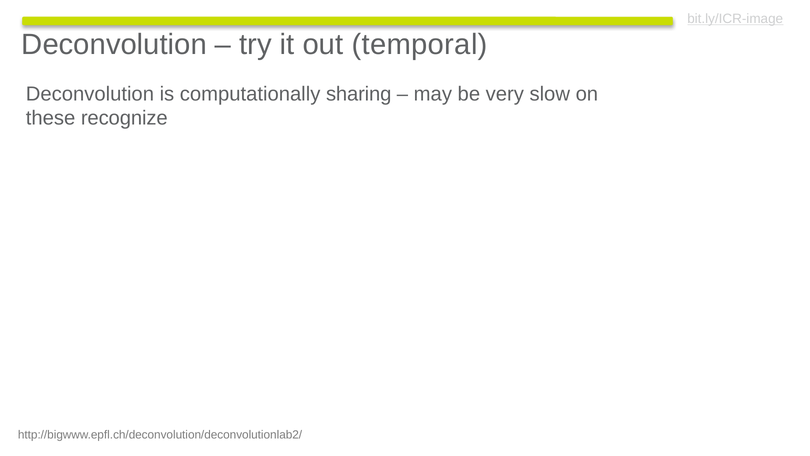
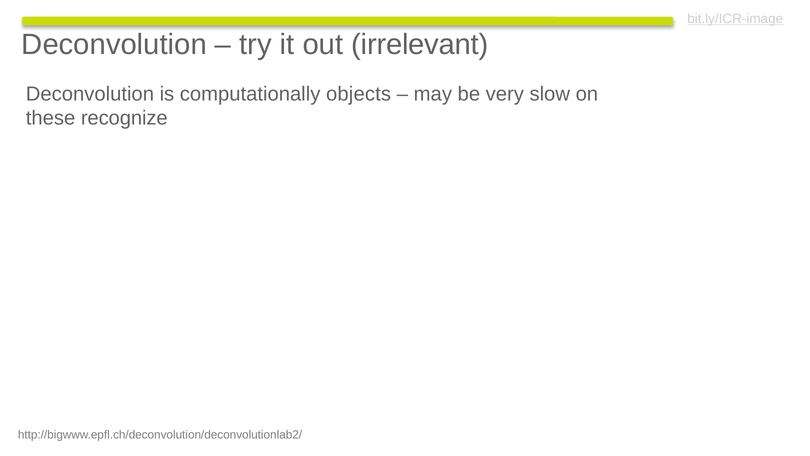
temporal: temporal -> irrelevant (420, 45)
sharing: sharing -> objects (359, 94)
